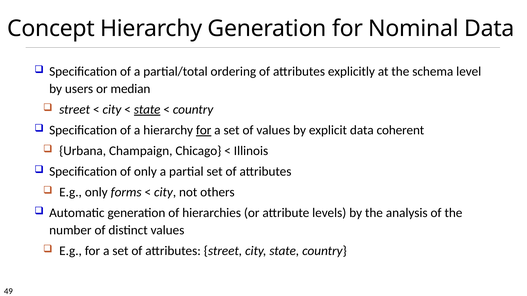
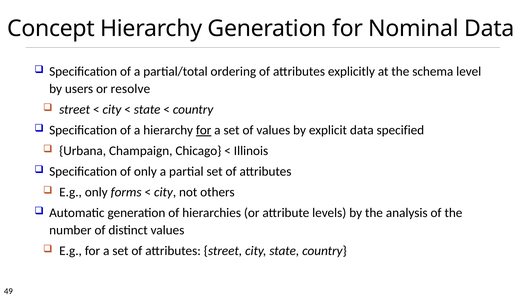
median: median -> resolve (130, 89)
state underline: present -> none (147, 110)
coherent: coherent -> specified (400, 130)
